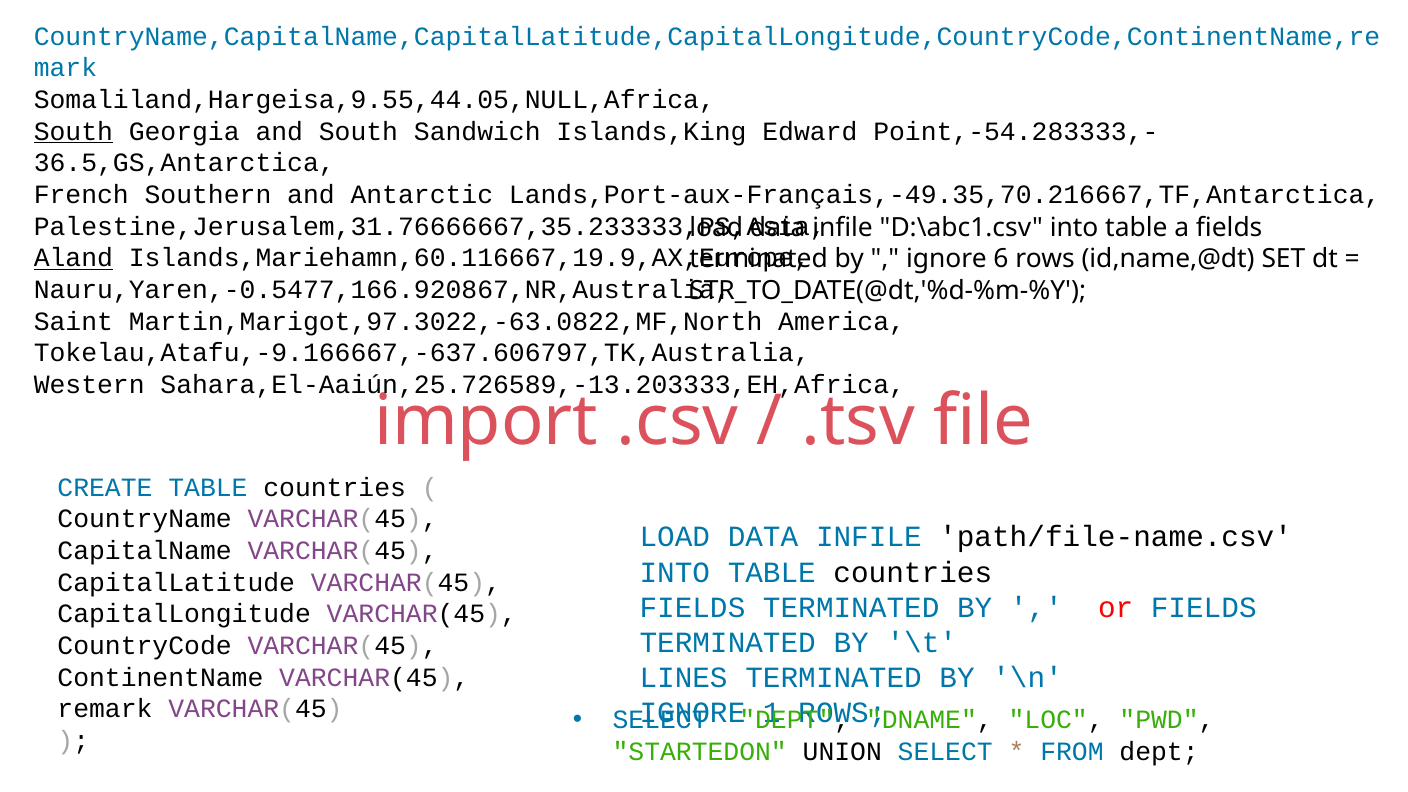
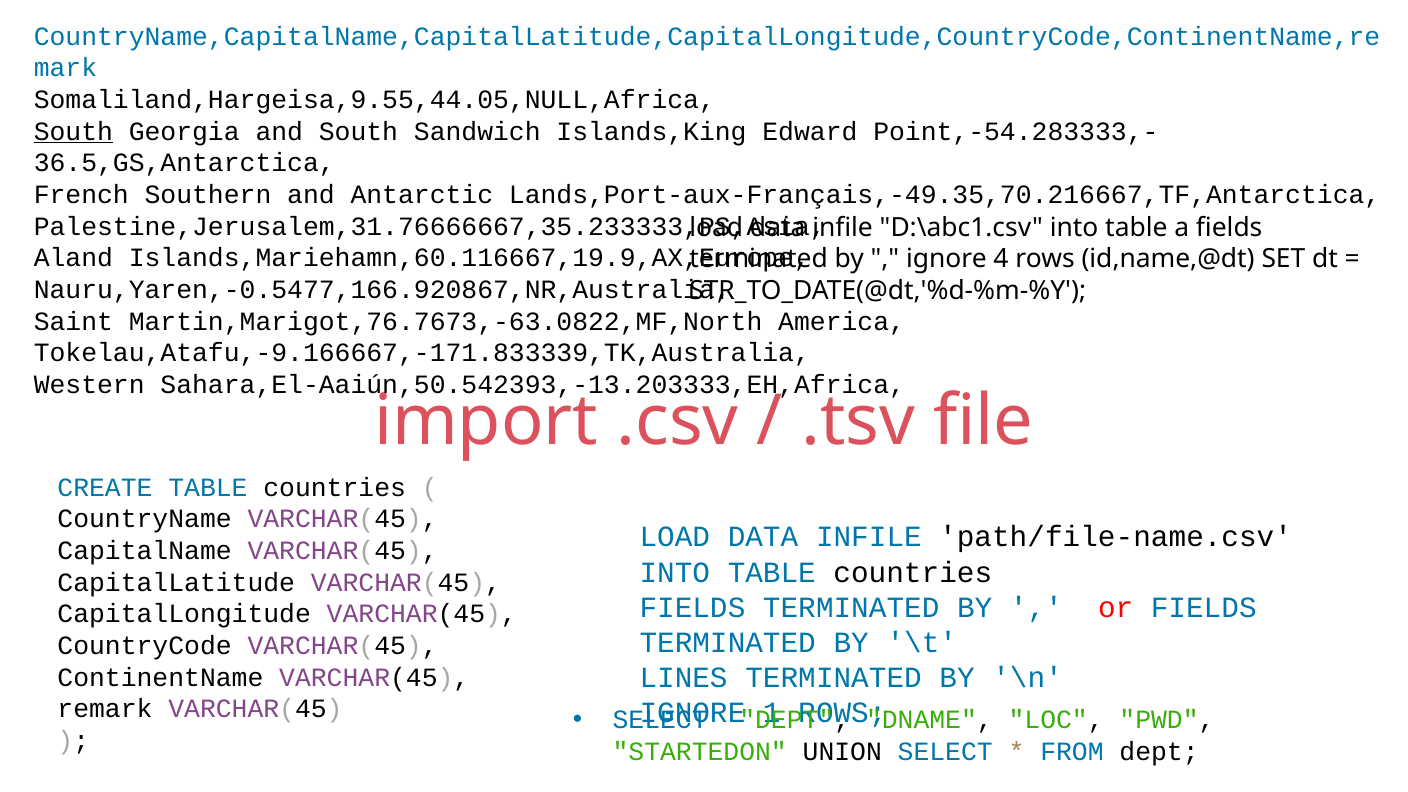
Aland underline: present -> none (73, 258)
6: 6 -> 4 (1001, 259)
Martin,Marigot,97.3022,-63.0822,MF,North: Martin,Marigot,97.3022,-63.0822,MF,North -> Martin,Marigot,76.7673,-63.0822,MF,North (446, 321)
Tokelau,Atafu,-9.166667,-637.606797,TK,Australia: Tokelau,Atafu,-9.166667,-637.606797,TK,Australia -> Tokelau,Atafu,-9.166667,-171.833339,TK,Australia (422, 353)
Sahara,El-Aaiún,25.726589,-13.203333,EH,Africa: Sahara,El-Aaiún,25.726589,-13.203333,EH,Africa -> Sahara,El-Aaiún,50.542393,-13.203333,EH,Africa (533, 385)
